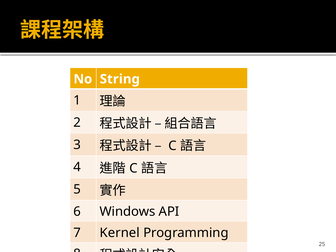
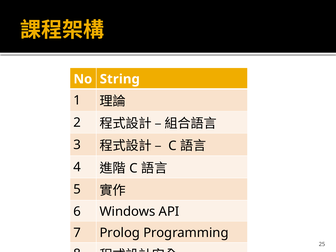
Kernel: Kernel -> Prolog (120, 233)
